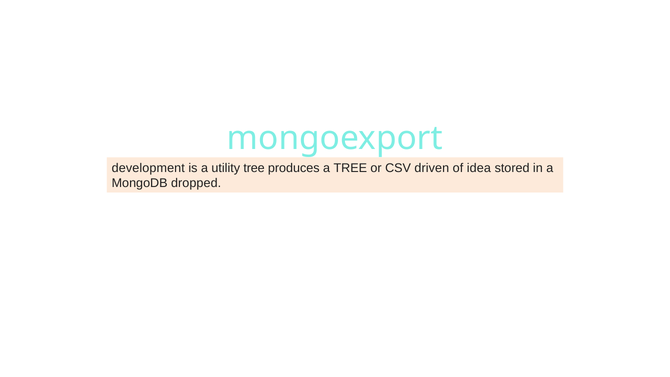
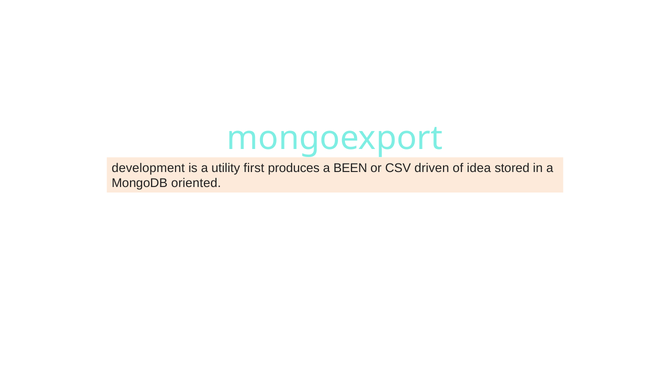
utility tree: tree -> first (254, 168)
a TREE: TREE -> BEEN (350, 168)
dropped: dropped -> oriented (196, 183)
